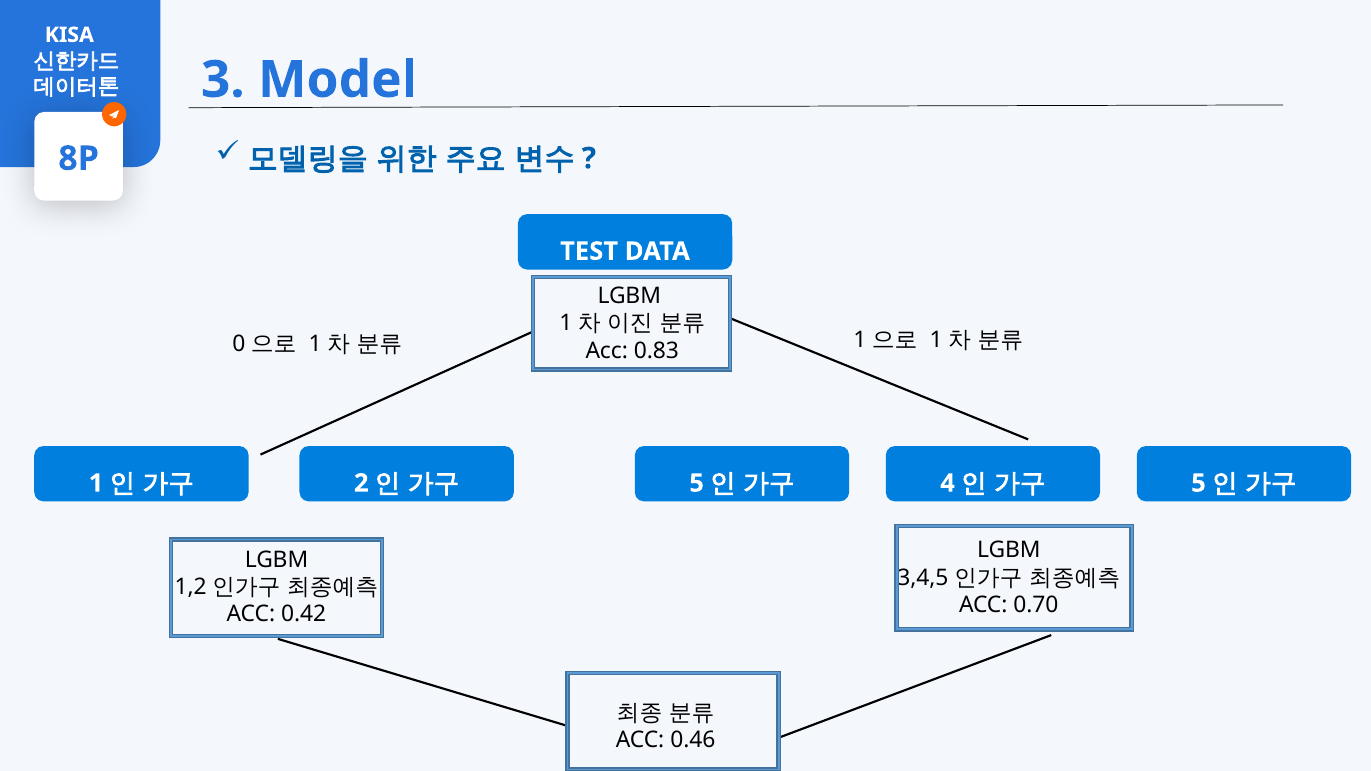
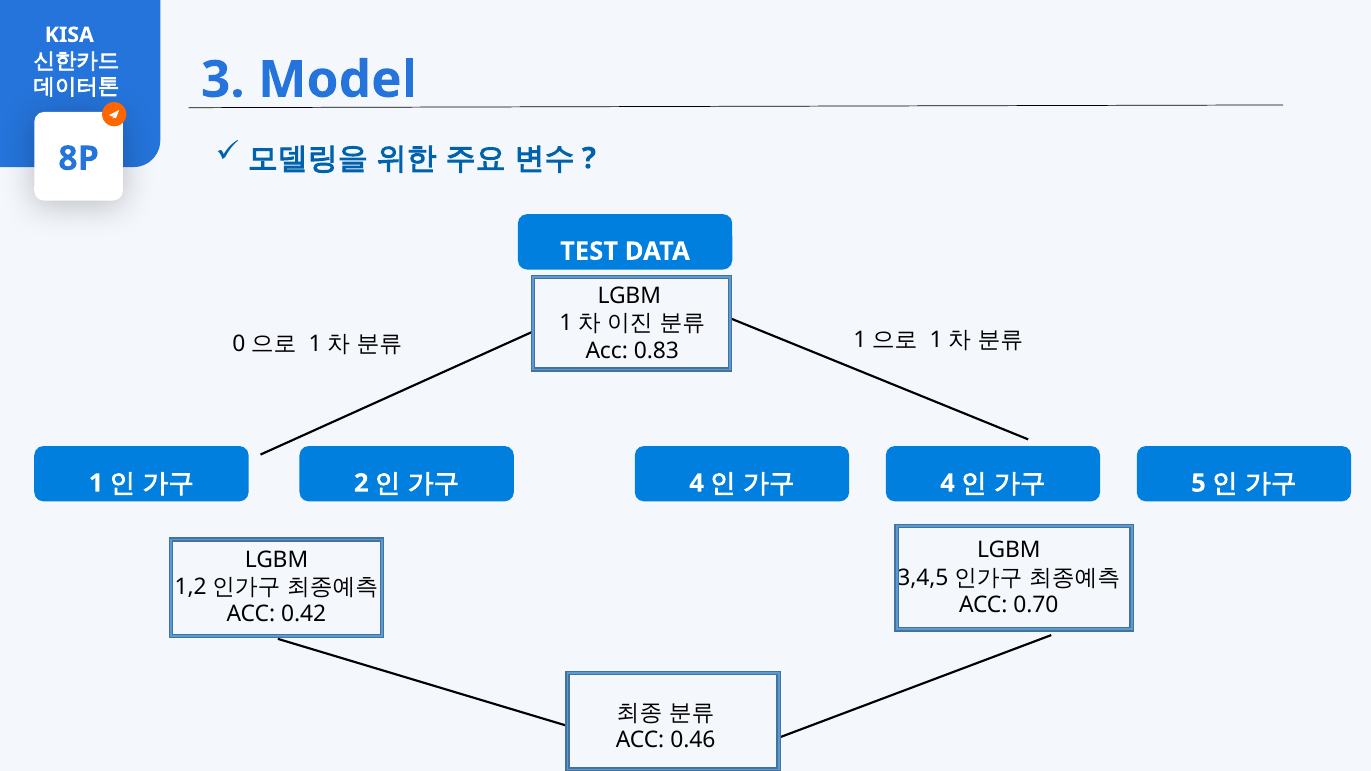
5: 5 -> 4 (697, 483)
